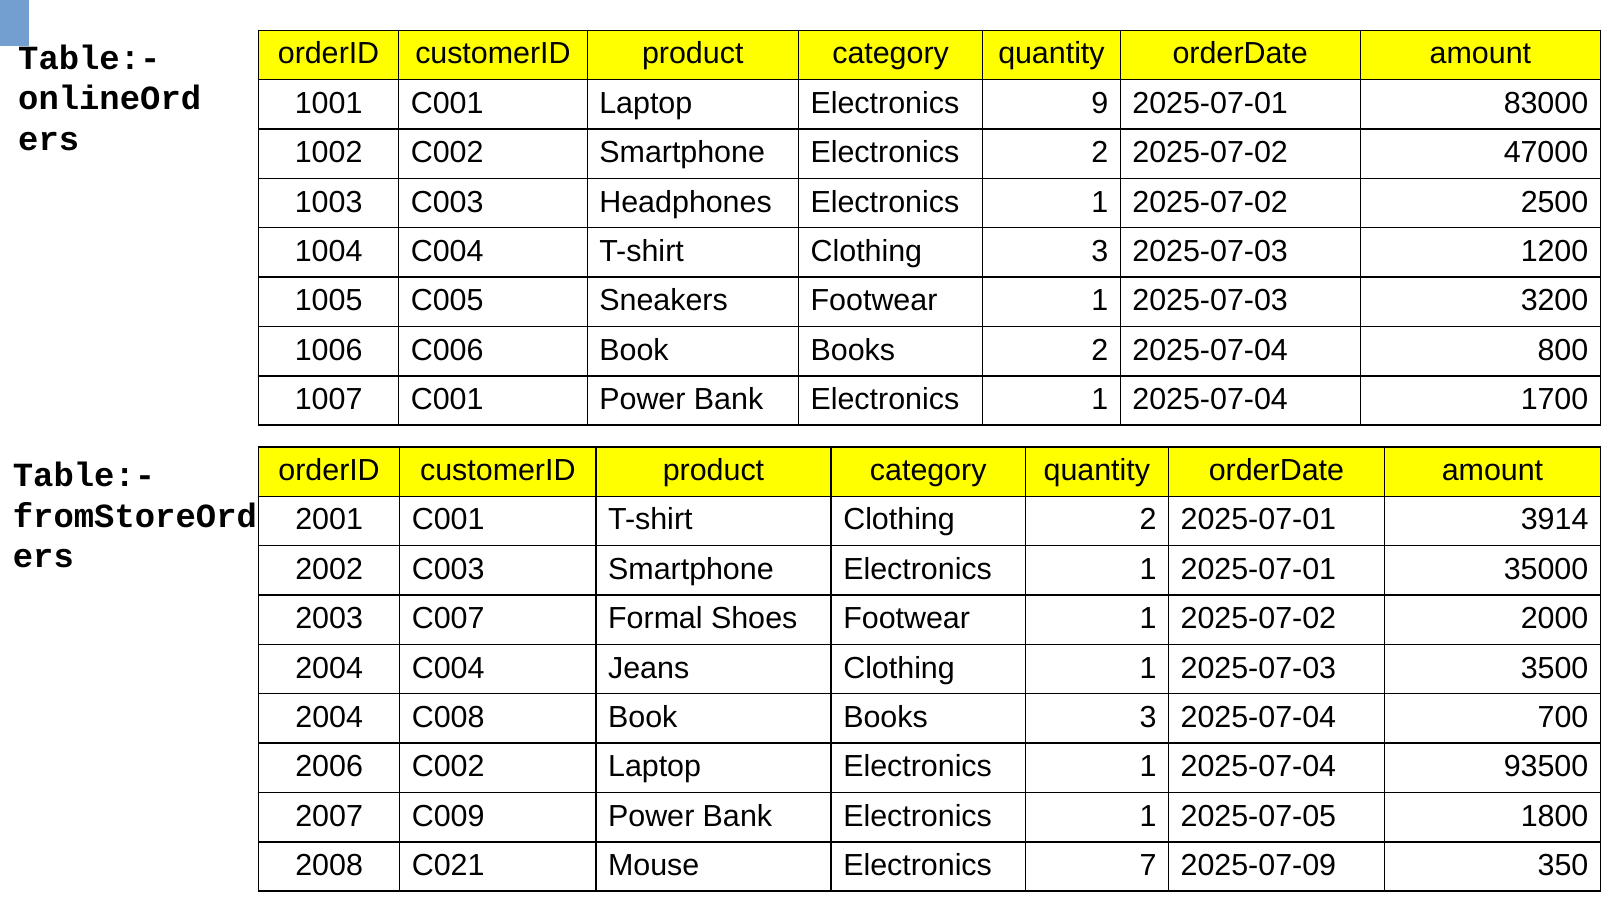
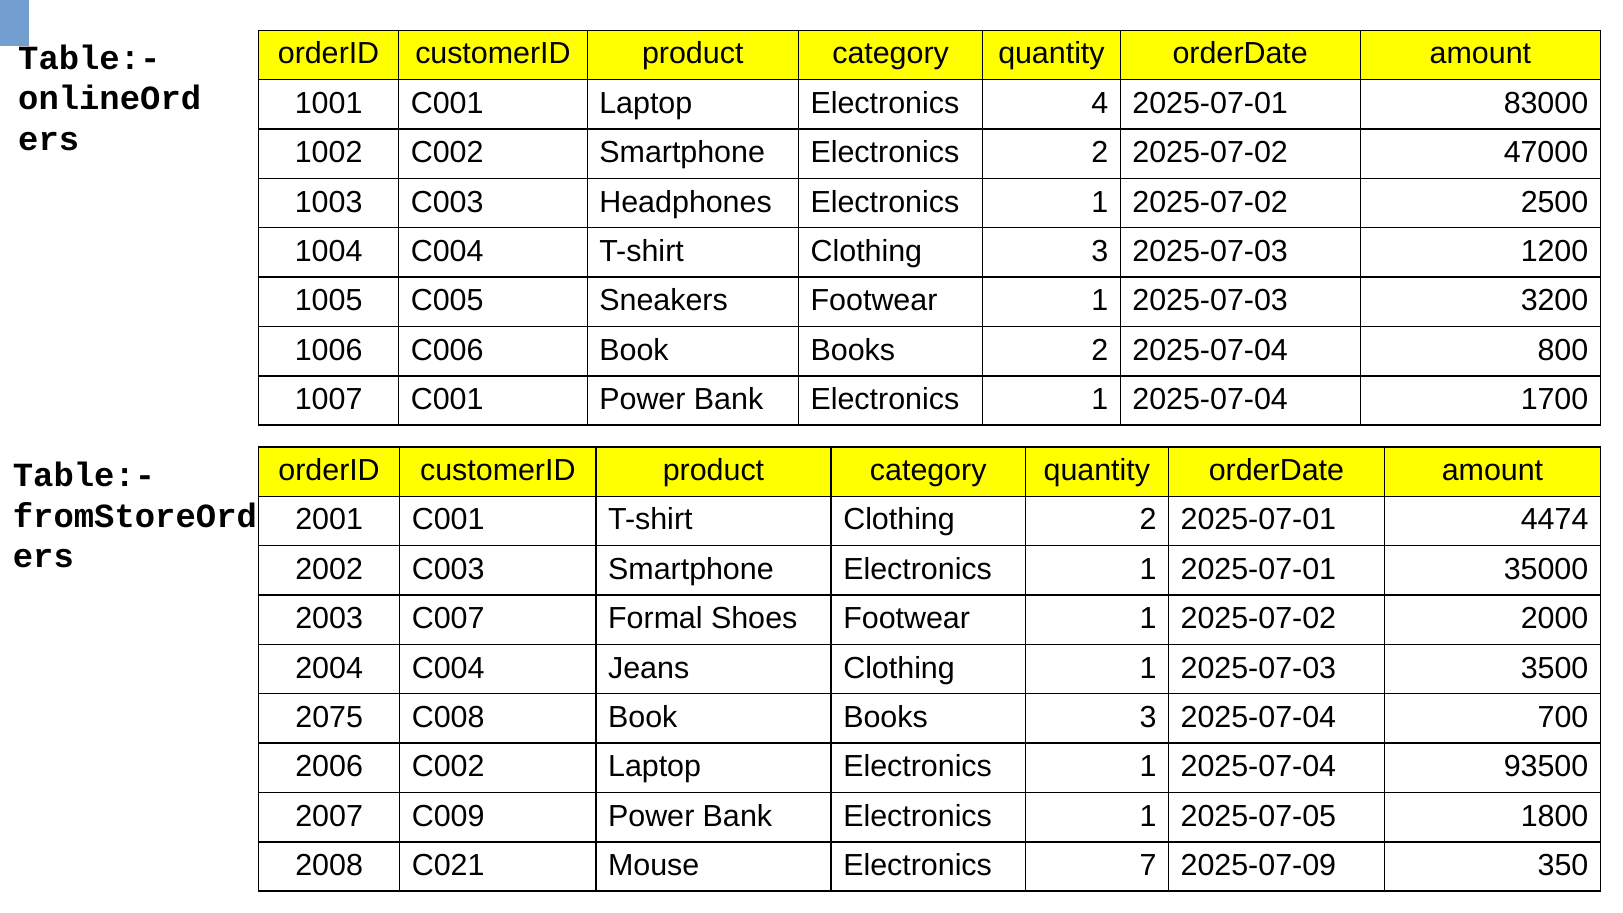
9: 9 -> 4 (1100, 103)
3914: 3914 -> 4474 (1555, 520)
2004: 2004 -> 2075 (329, 717)
